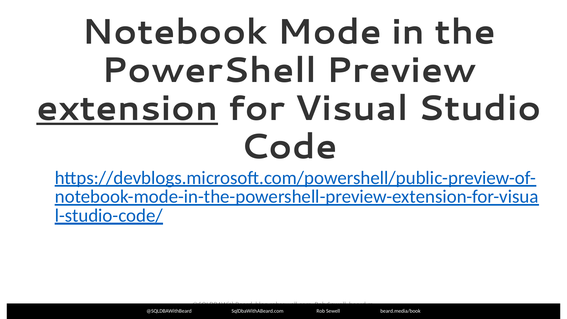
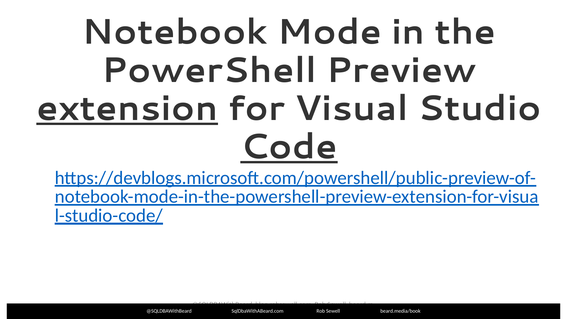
Code underline: none -> present (289, 147)
